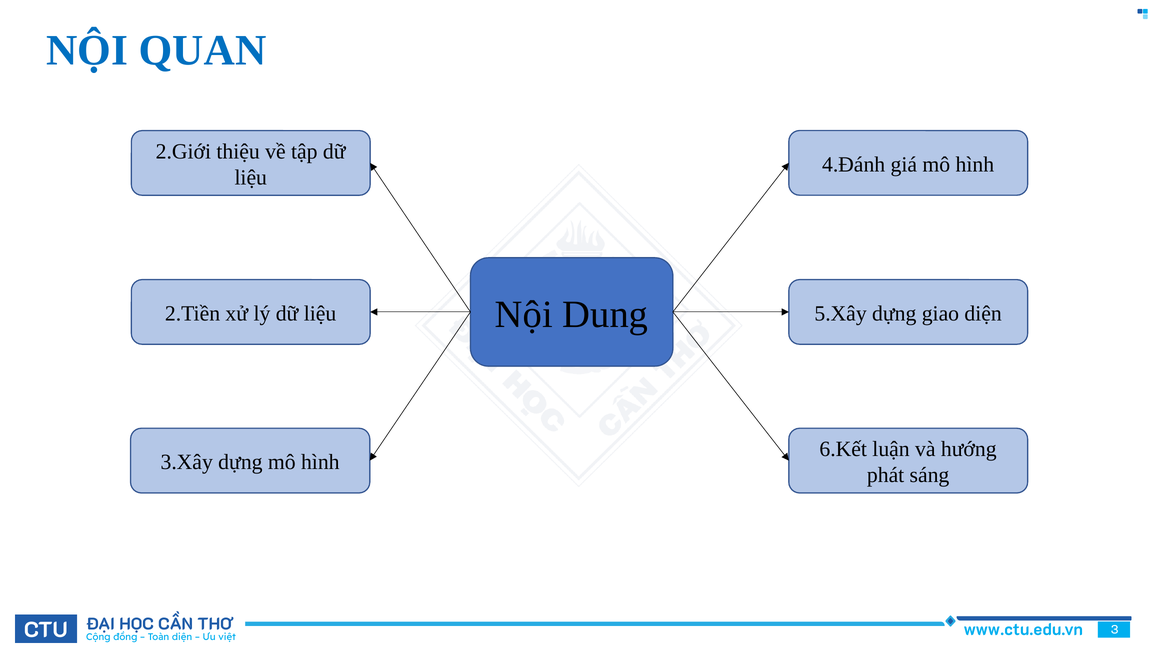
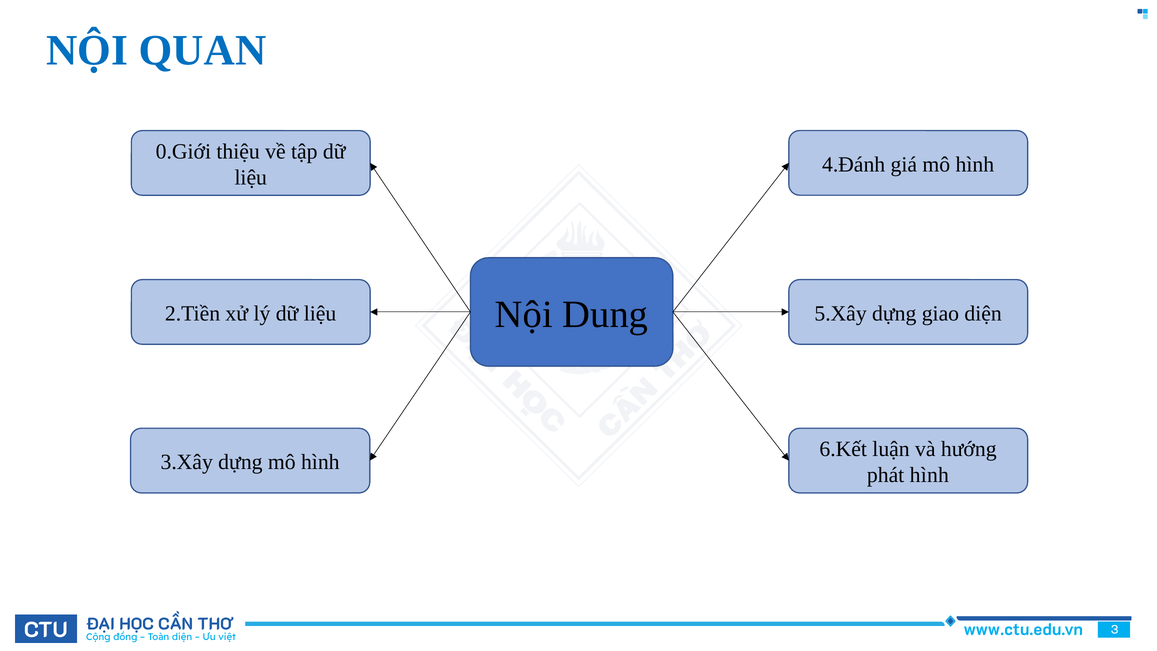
2.Giới: 2.Giới -> 0.Giới (183, 151)
phát sáng: sáng -> hình (929, 475)
